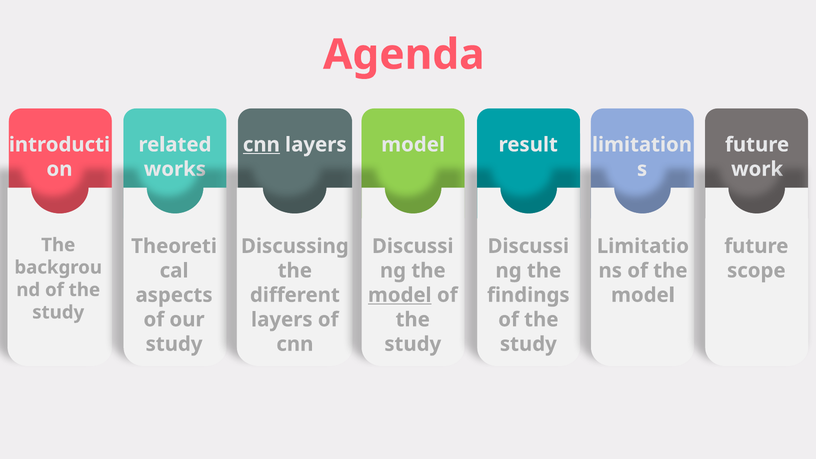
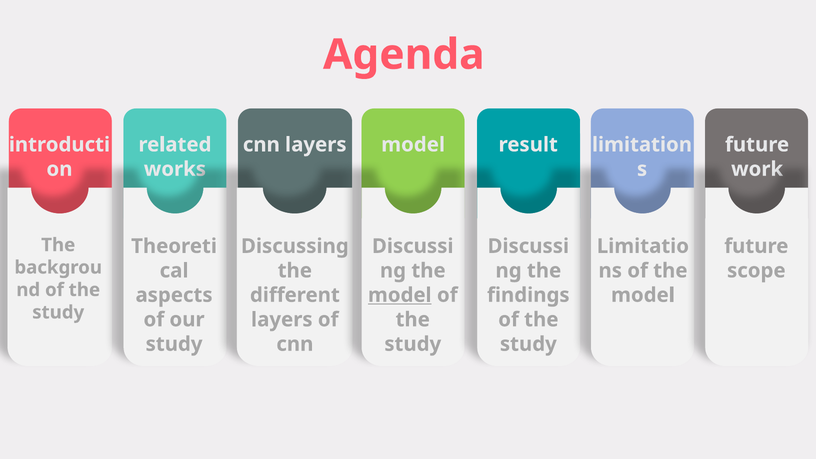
cnn underline: present -> none (261, 145)
